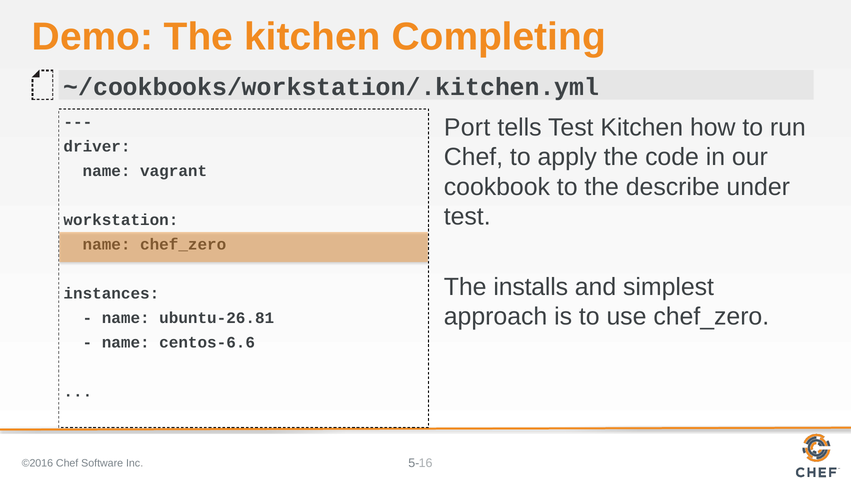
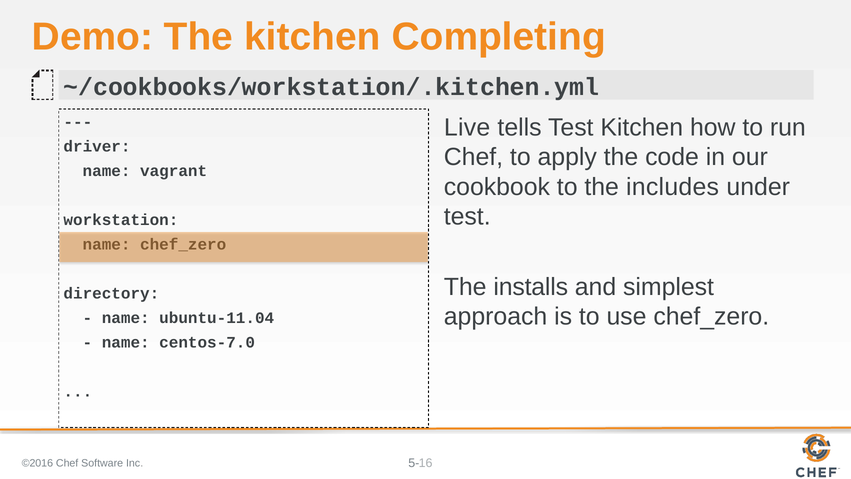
Port: Port -> Live (467, 127)
describe: describe -> includes (673, 187)
instances: instances -> directory (111, 293)
ubuntu-26.81: ubuntu-26.81 -> ubuntu-11.04 (217, 318)
centos-6.6: centos-6.6 -> centos-7.0 (207, 342)
